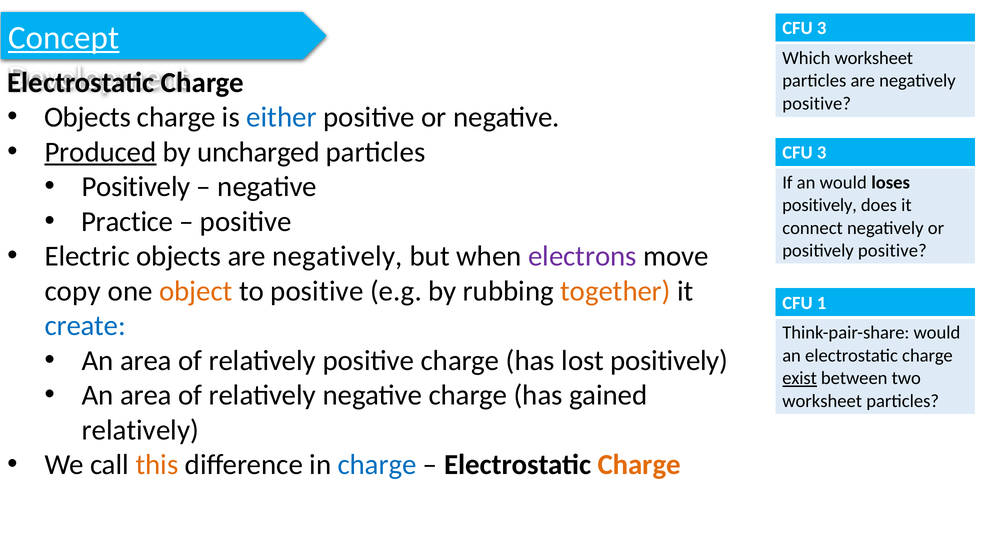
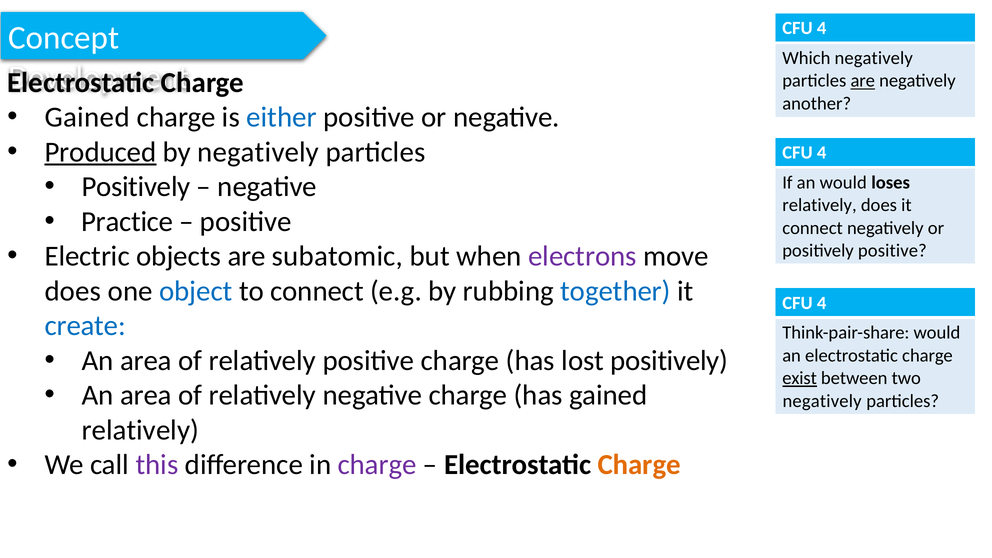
3: 3 -> 4 (822, 28)
Concept underline: present -> none (64, 38)
Which worksheet: worksheet -> negatively (874, 58)
are underline: none -> present (863, 81)
positive: positive -> another (817, 104)
Objects: Objects -> Gained (87, 117)
by uncharged: uncharged -> negatively (258, 152)
3: 3 -> 4 (822, 153)
positively: positively -> relatively (819, 205)
objects are negatively: negatively -> subatomic (337, 256)
copy: copy -> does (73, 291)
object colour: orange -> blue (196, 291)
to positive: positive -> connect (317, 291)
together colour: orange -> blue (616, 291)
1: 1 -> 4 (822, 303)
worksheet: worksheet -> negatively (822, 401)
this colour: orange -> purple (157, 465)
charge colour: blue -> purple (377, 465)
